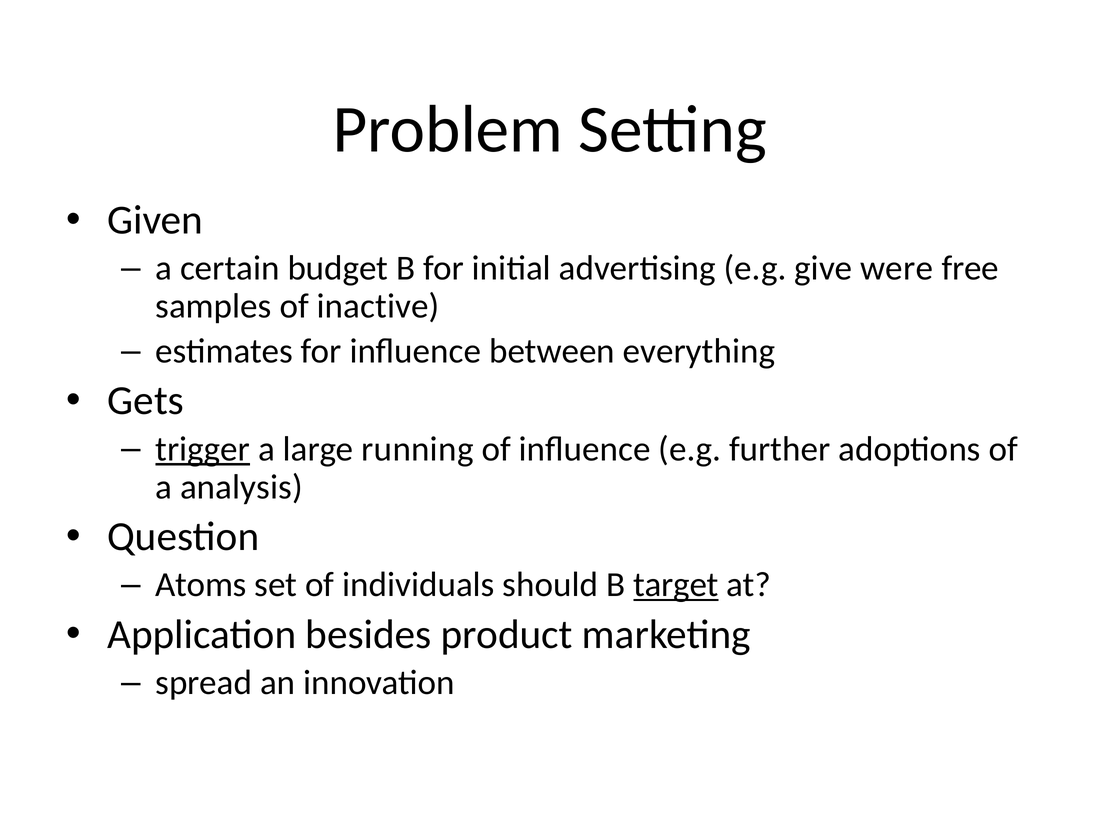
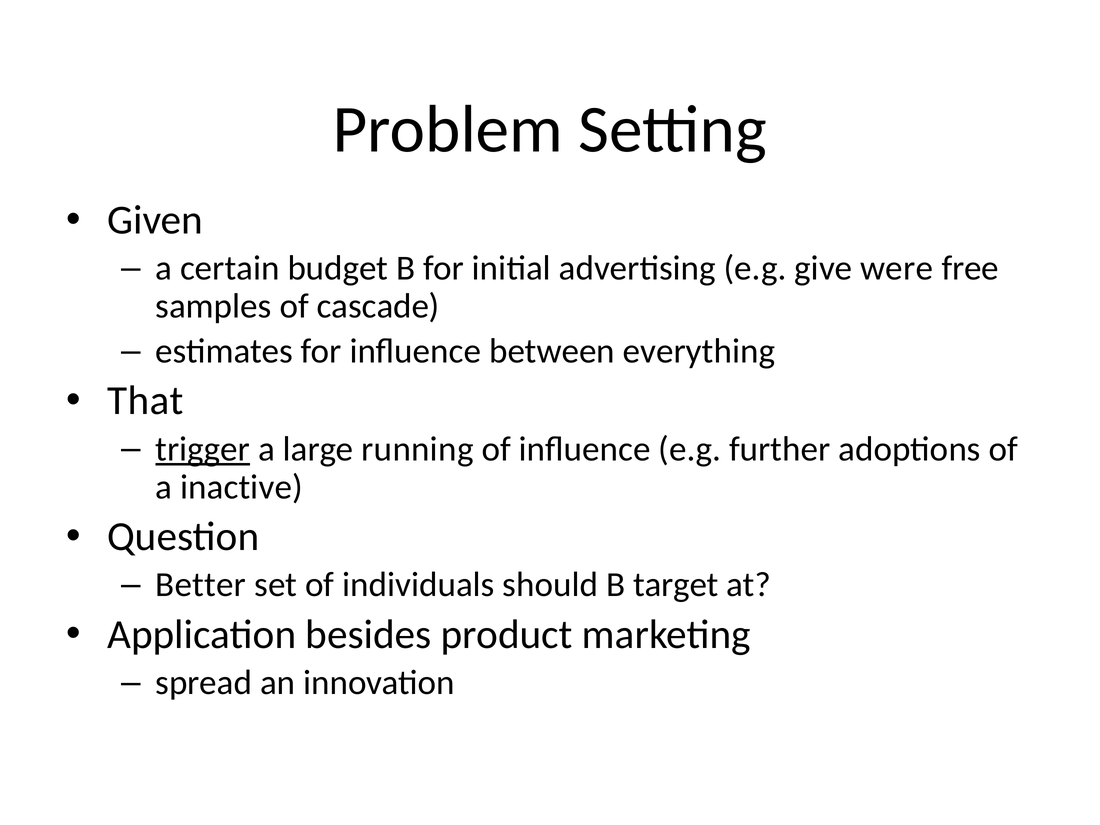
inactive: inactive -> cascade (378, 306)
Gets: Gets -> That (146, 401)
analysis: analysis -> inactive (241, 487)
Atoms: Atoms -> Better (201, 585)
target underline: present -> none (676, 585)
